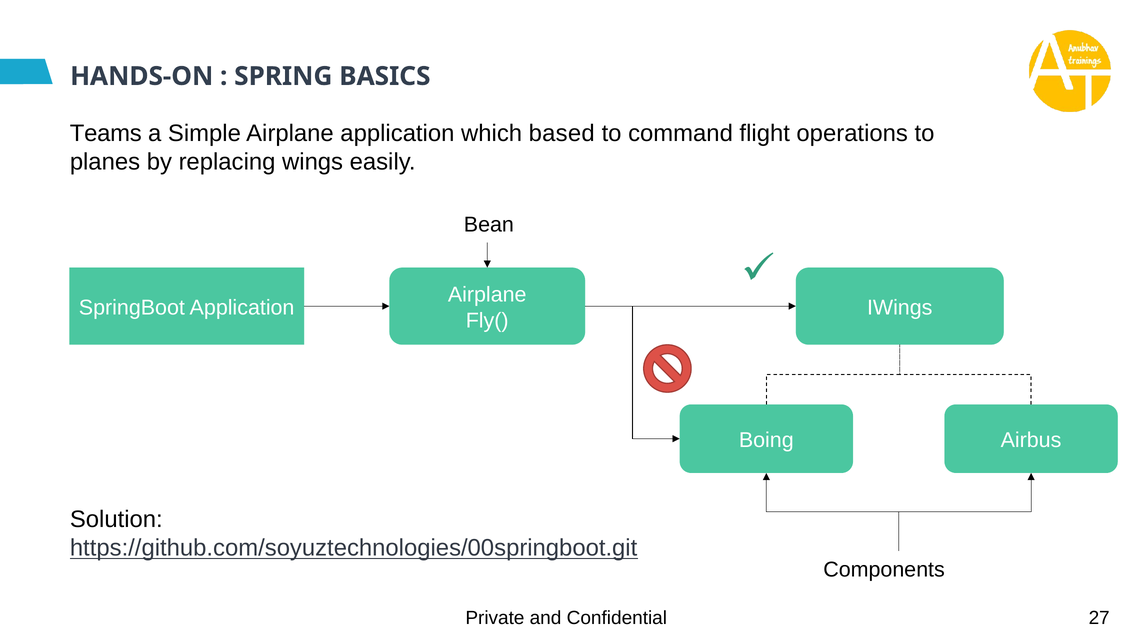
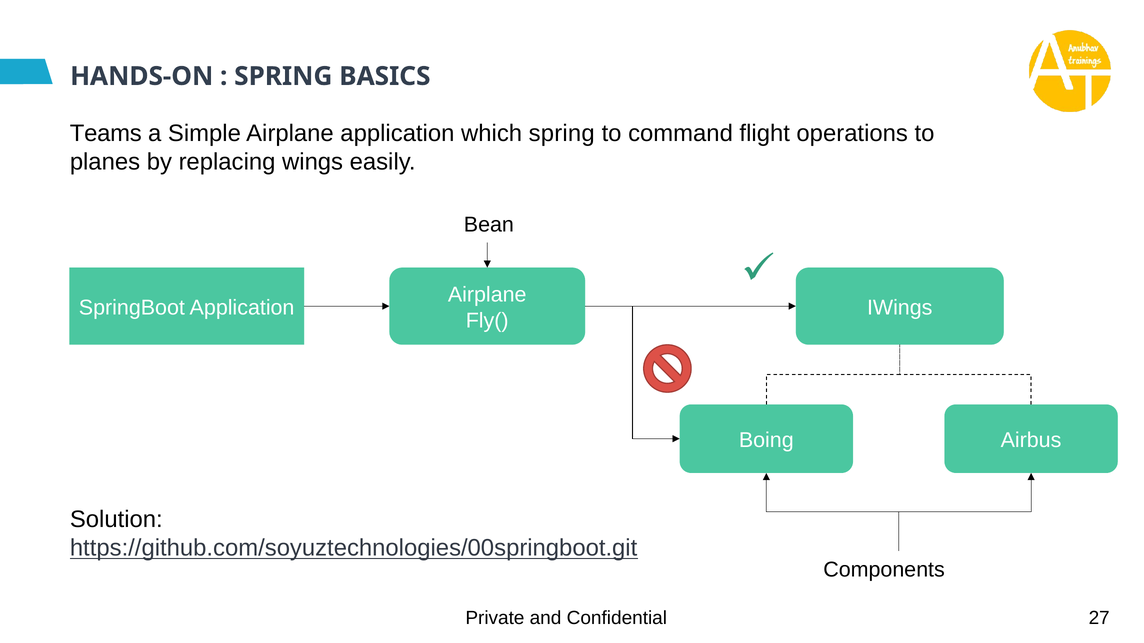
which based: based -> spring (562, 133)
